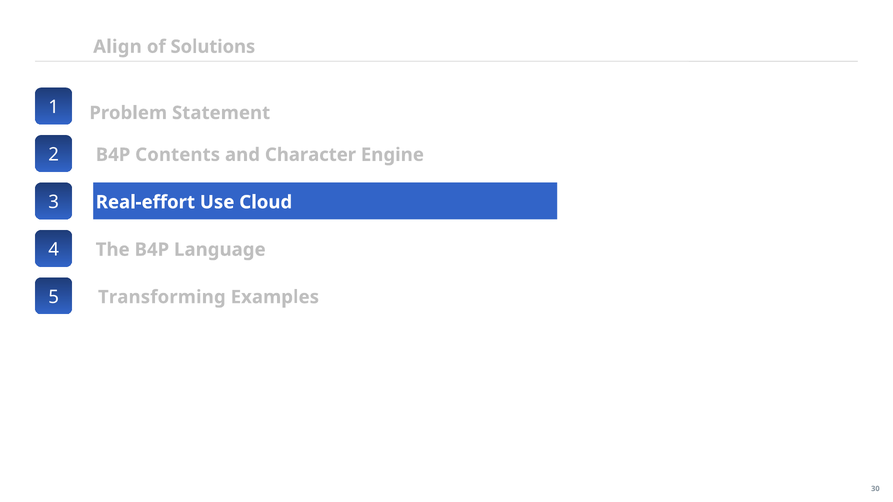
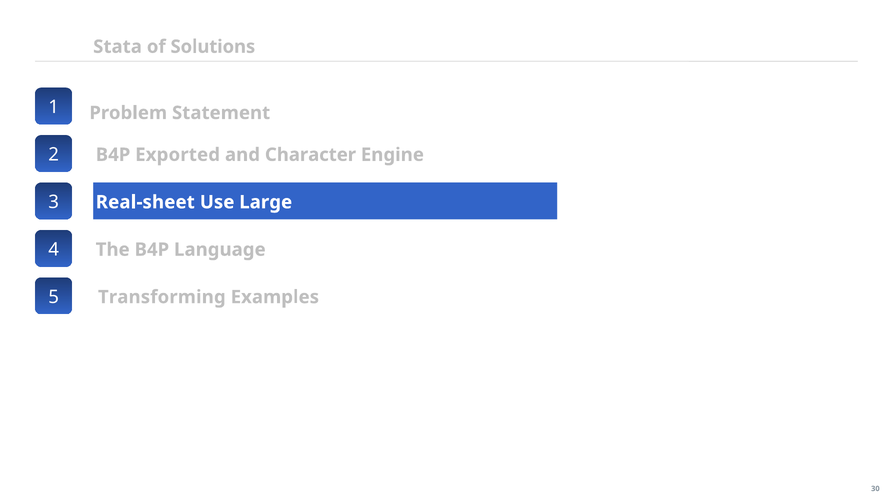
Align: Align -> Stata (118, 47)
Contents: Contents -> Exported (178, 155)
Real-effort: Real-effort -> Real-sheet (145, 202)
Cloud: Cloud -> Large (266, 202)
